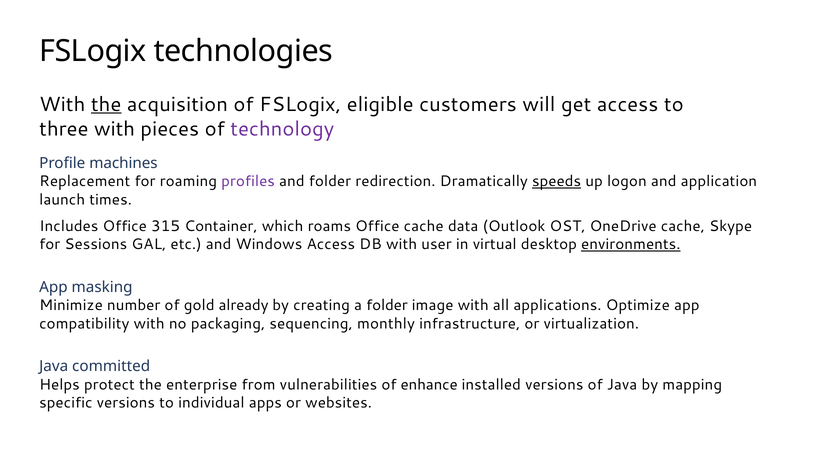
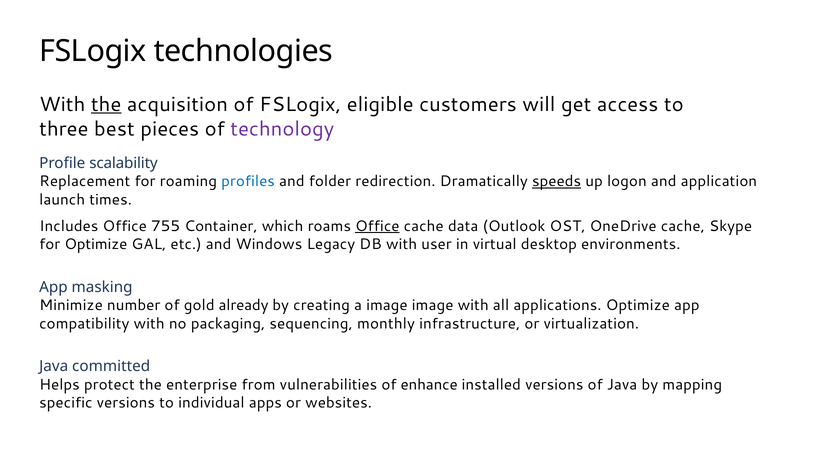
three with: with -> best (114, 129)
machines: machines -> scalability (124, 163)
profiles colour: purple -> blue (248, 181)
315: 315 -> 755 (166, 226)
Office underline: none -> present (377, 226)
for Sessions: Sessions -> Optimize (96, 244)
Windows Access: Access -> Legacy (331, 244)
environments underline: present -> none (631, 244)
a folder: folder -> image (387, 305)
